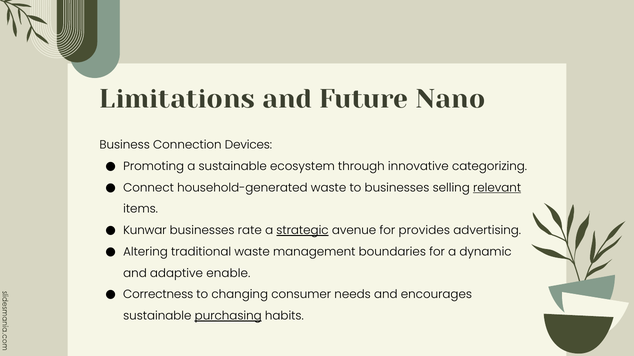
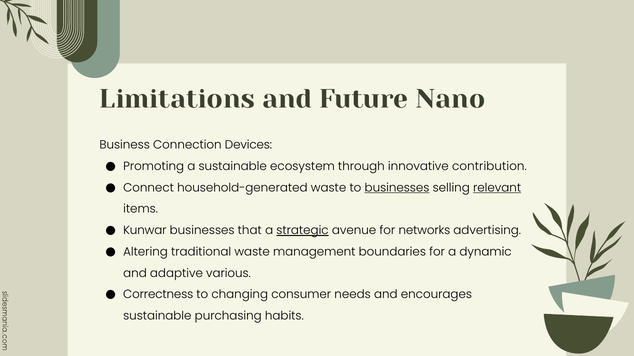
categorizing: categorizing -> contribution (489, 167)
businesses underline: none -> present (397, 188)
rate: rate -> that (250, 231)
provides: provides -> networks (424, 231)
enable: enable -> various (228, 274)
purchasing underline: present -> none (228, 316)
